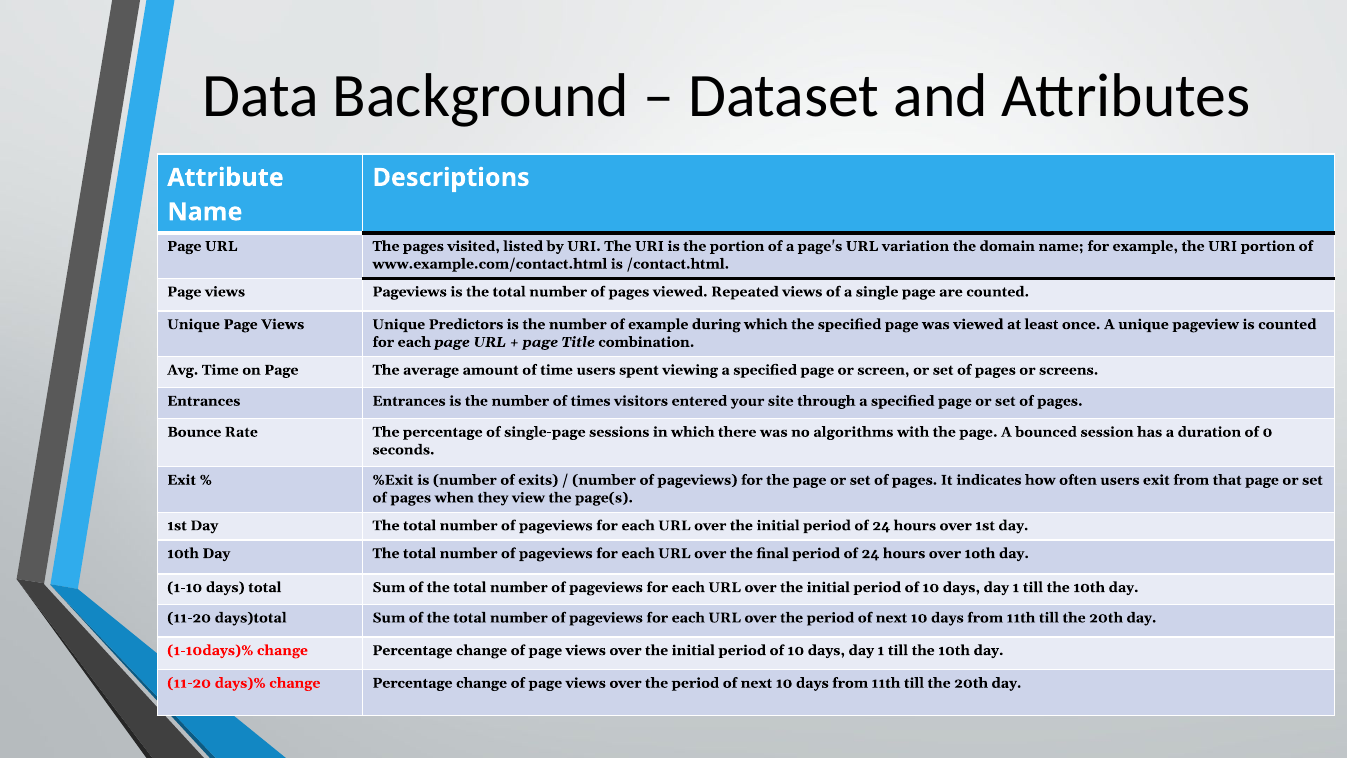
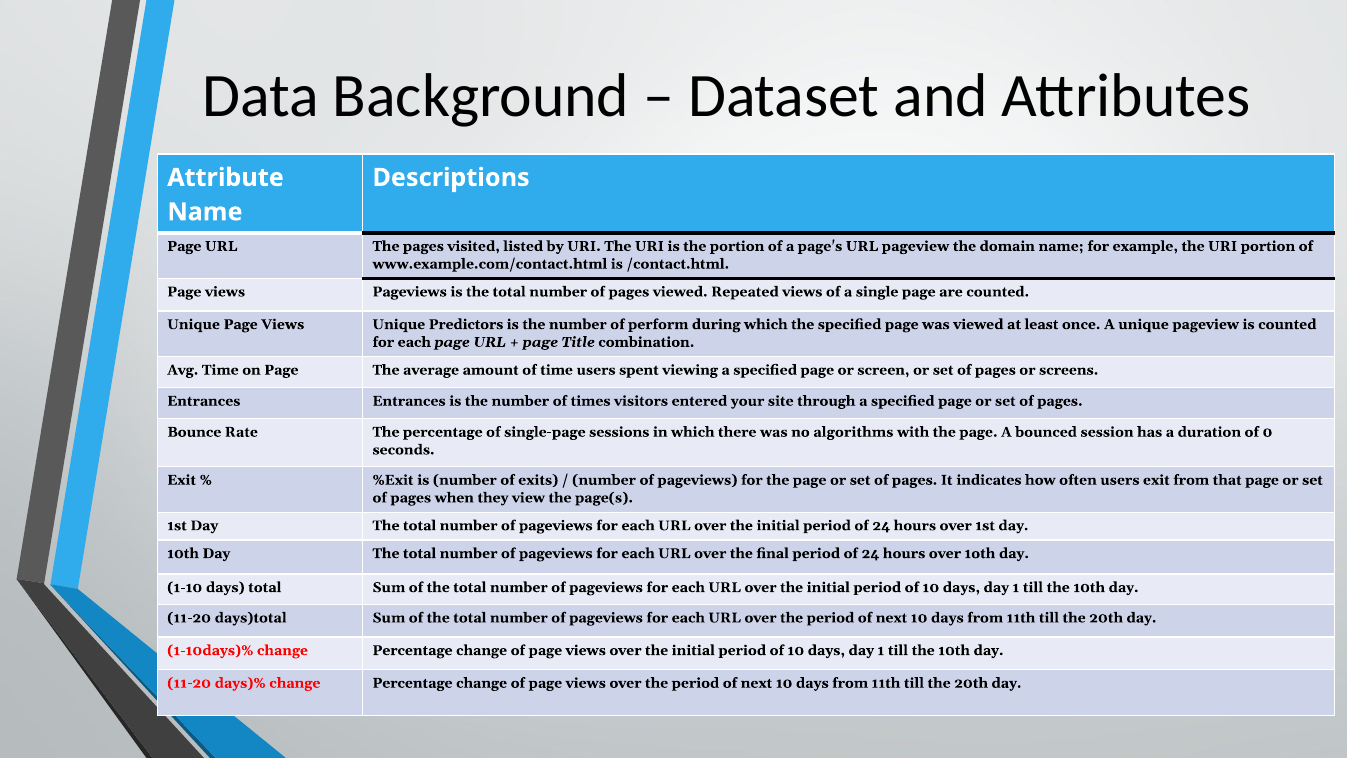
URL variation: variation -> pageview (915, 246)
of example: example -> perform (658, 324)
